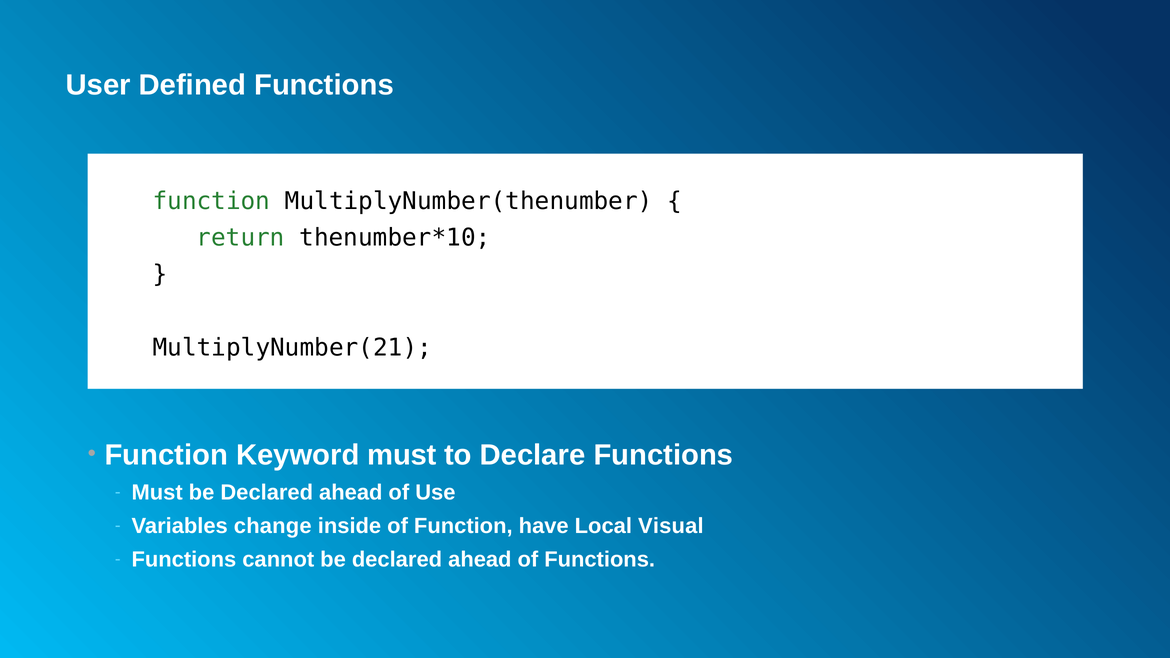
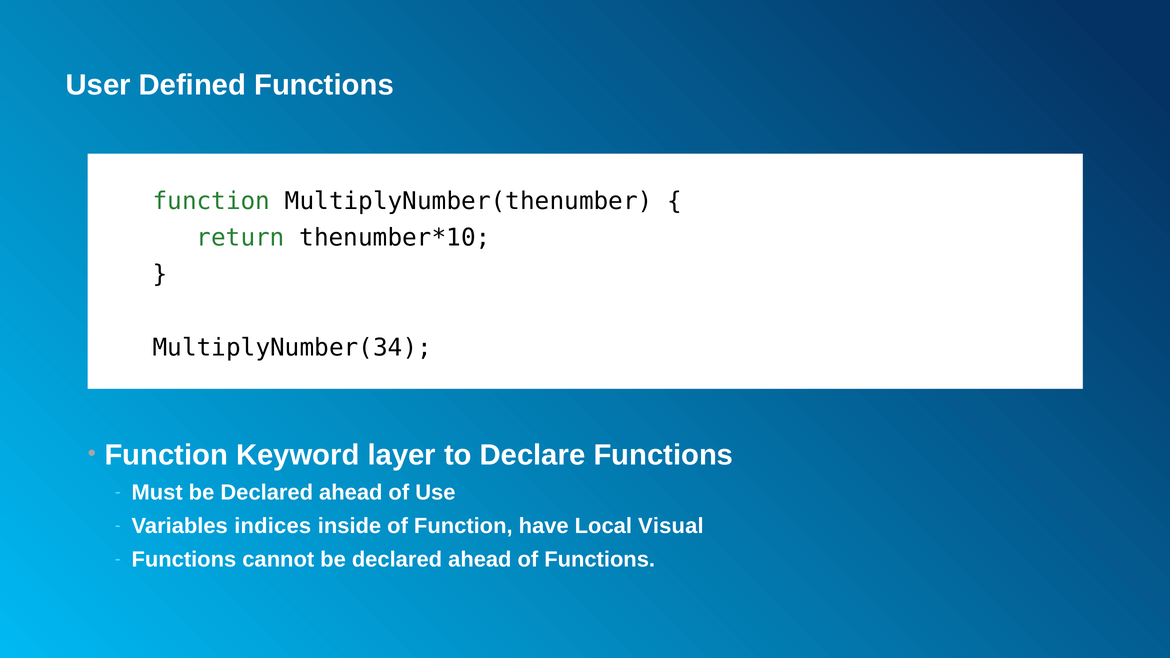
MultiplyNumber(21: MultiplyNumber(21 -> MultiplyNumber(34 (292, 348)
Keyword must: must -> layer (402, 455)
change: change -> indices (273, 526)
